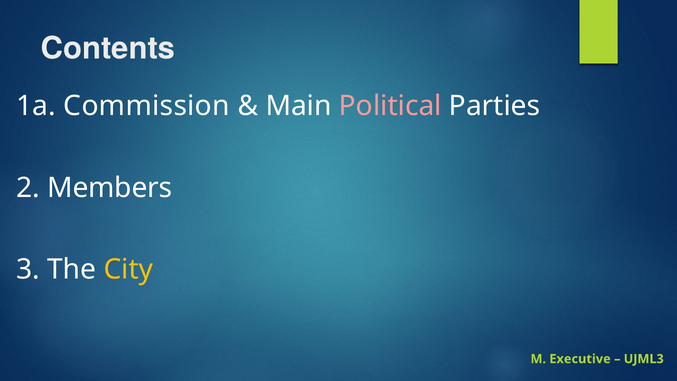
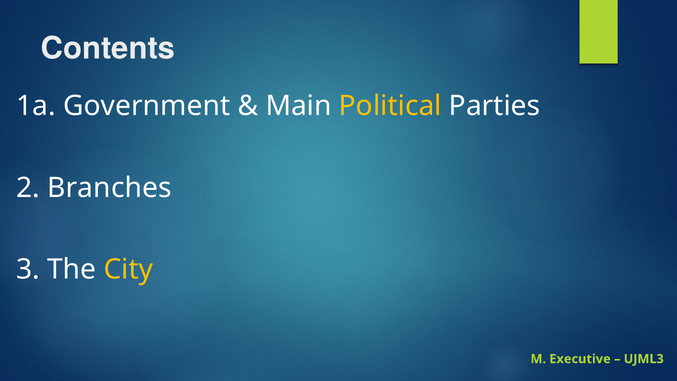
Commission: Commission -> Government (147, 106)
Political colour: pink -> yellow (390, 106)
Members: Members -> Branches (110, 188)
